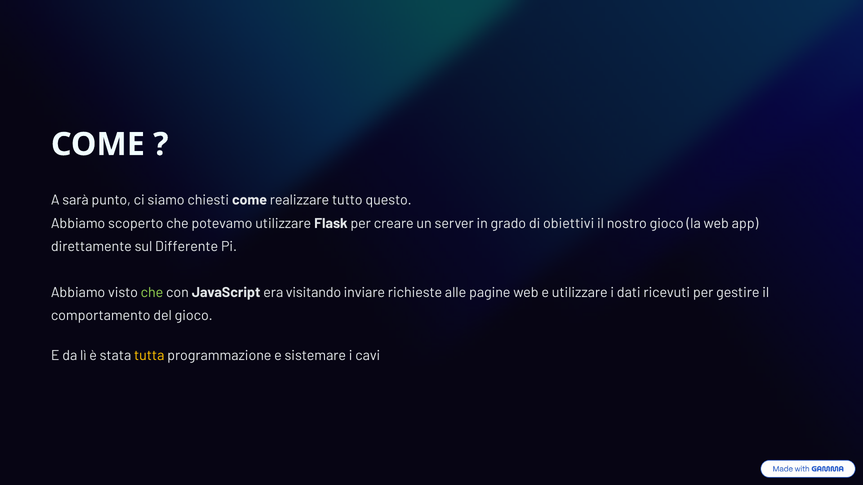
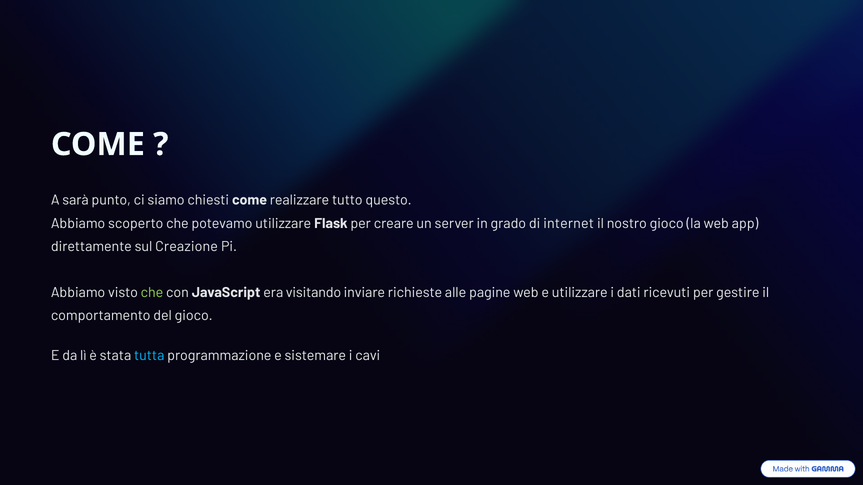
obiettivi: obiettivi -> internet (569, 224)
Differente: Differente -> Creazione (187, 247)
tutta colour: yellow -> light blue (149, 356)
